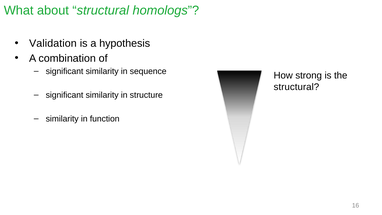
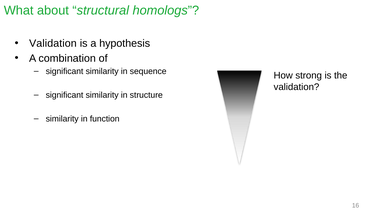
structural: structural -> validation (296, 87)
